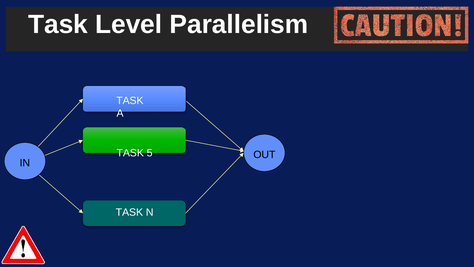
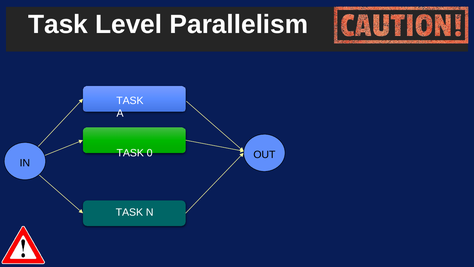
5: 5 -> 0 (150, 153)
